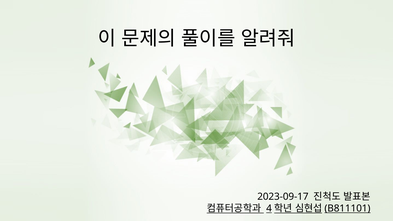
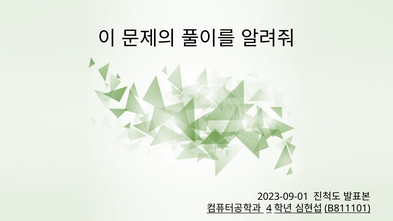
2023-09-17: 2023-09-17 -> 2023-09-01 (283, 197)
